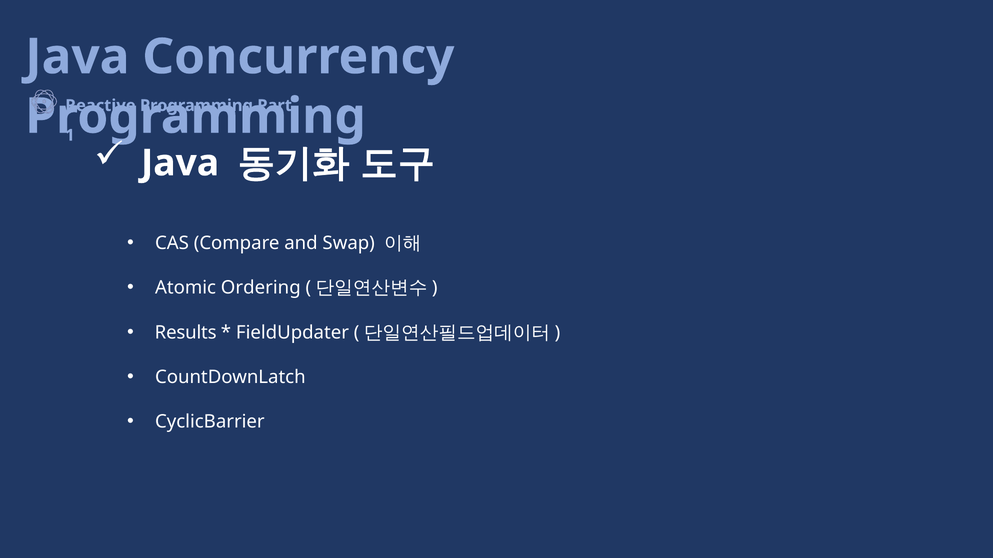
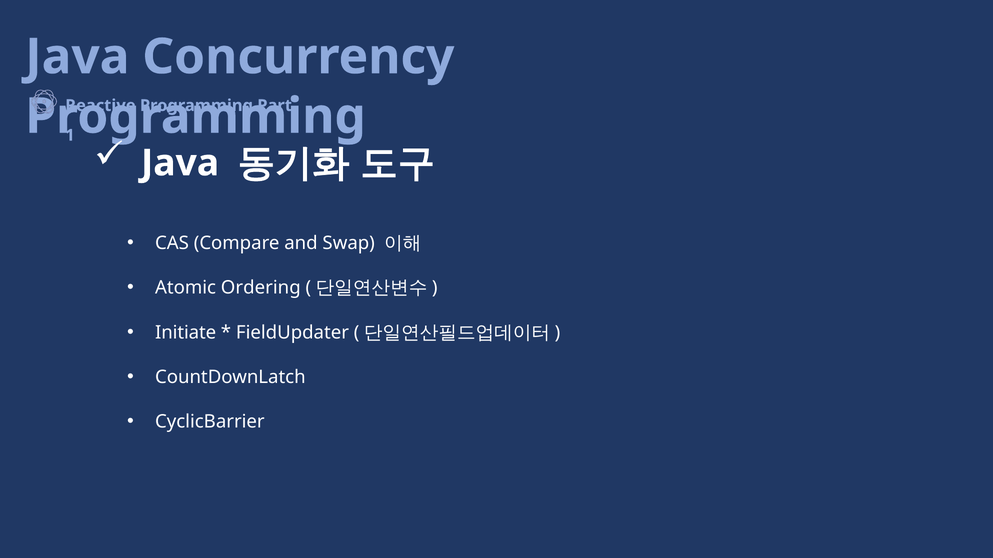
Results: Results -> Initiate (186, 333)
